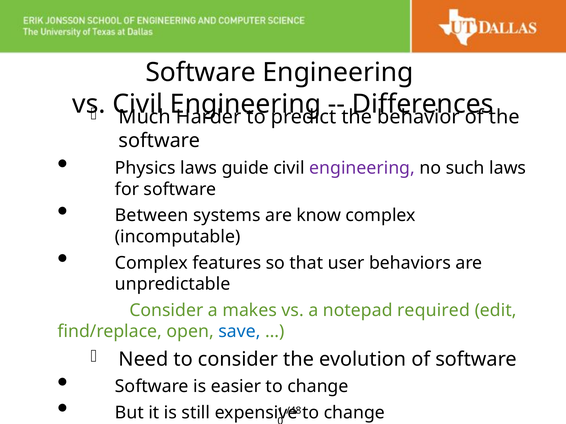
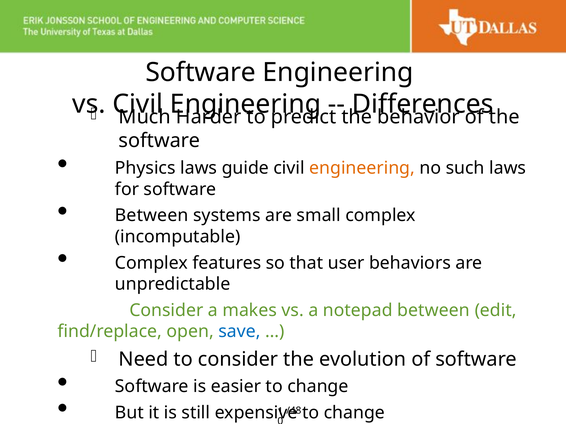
engineering colour: purple -> orange (362, 168)
know: know -> small (319, 216)
notepad required: required -> between (434, 311)
